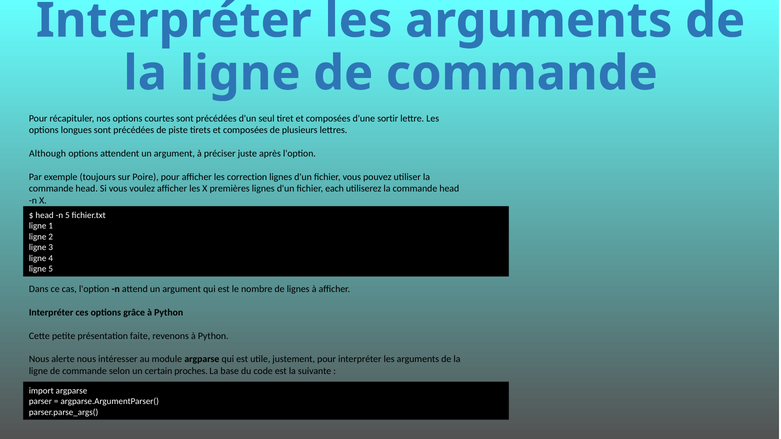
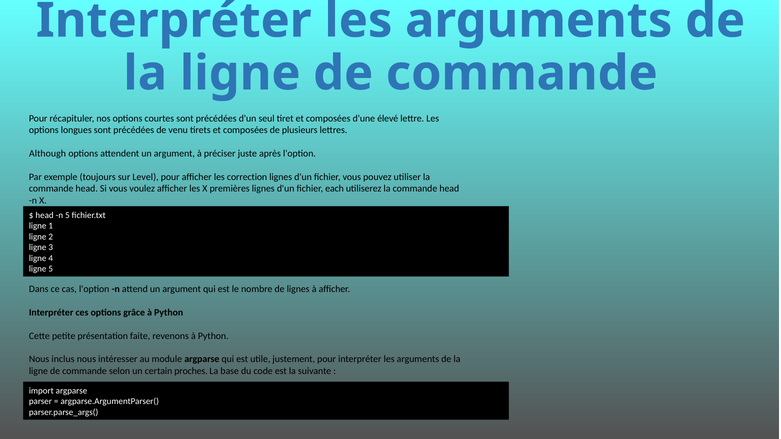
sortir: sortir -> élevé (388, 119)
piste: piste -> venu (178, 130)
Poire: Poire -> Level (145, 177)
alerte: alerte -> inclus (63, 360)
